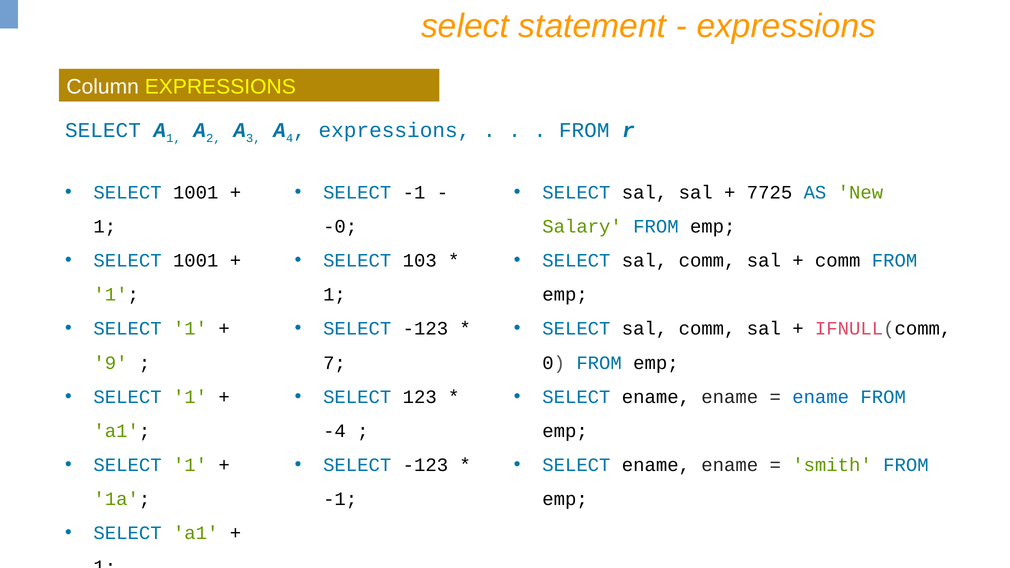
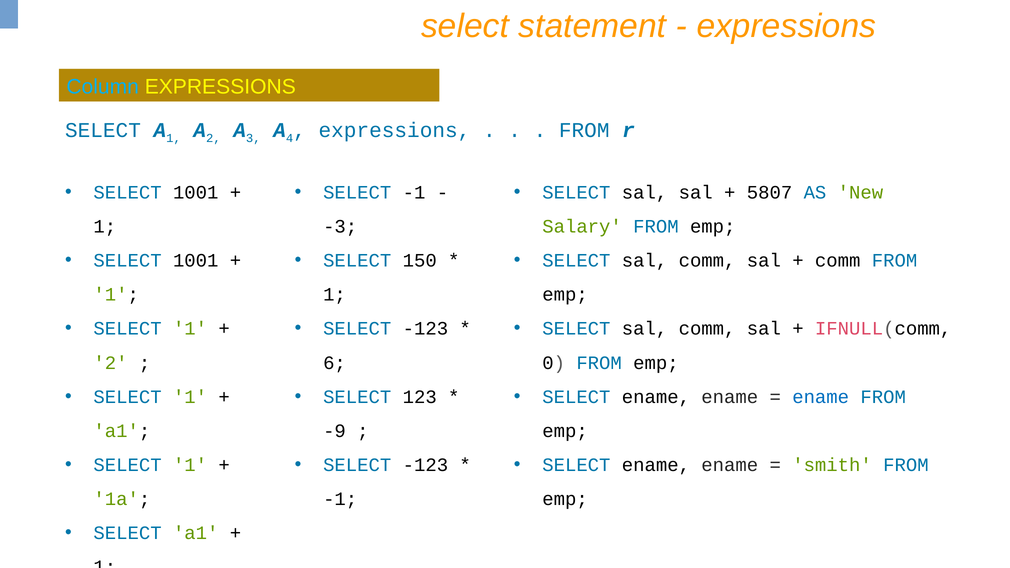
Column colour: white -> light blue (103, 87)
7725: 7725 -> 5807 (770, 192)
-0: -0 -> -3 (340, 226)
103: 103 -> 150 (420, 261)
9: 9 -> 2 (111, 363)
7: 7 -> 6 (334, 363)
-4: -4 -> -9 (334, 431)
